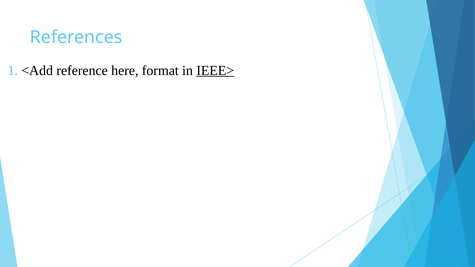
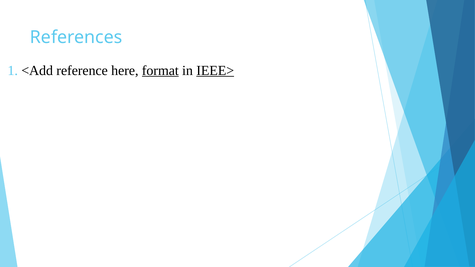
format underline: none -> present (160, 70)
